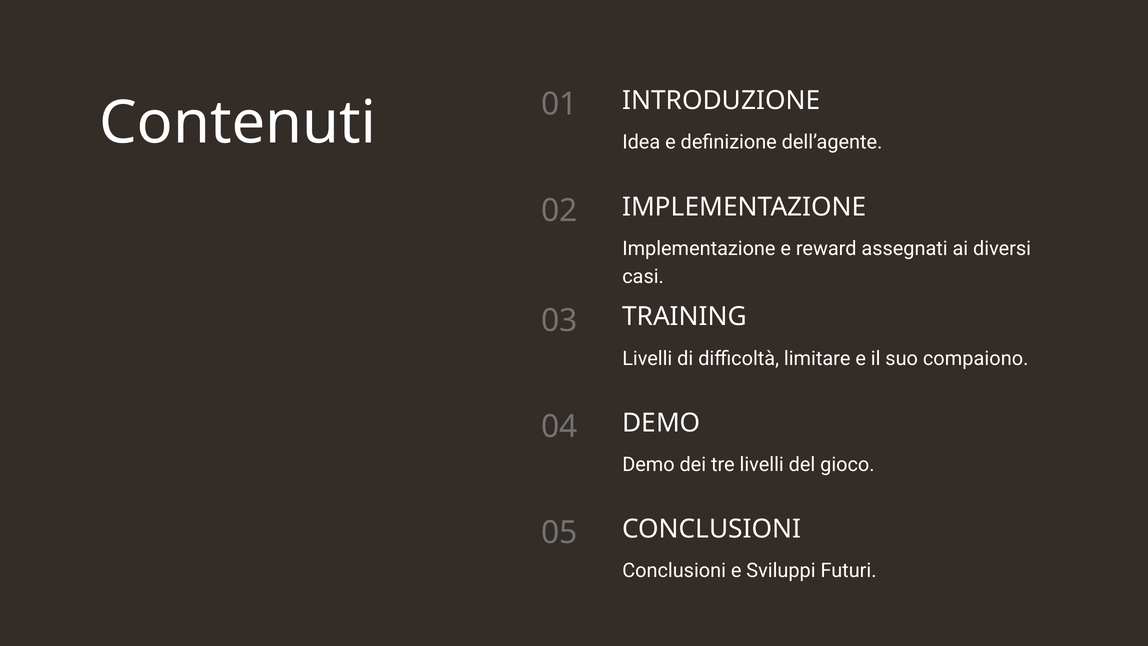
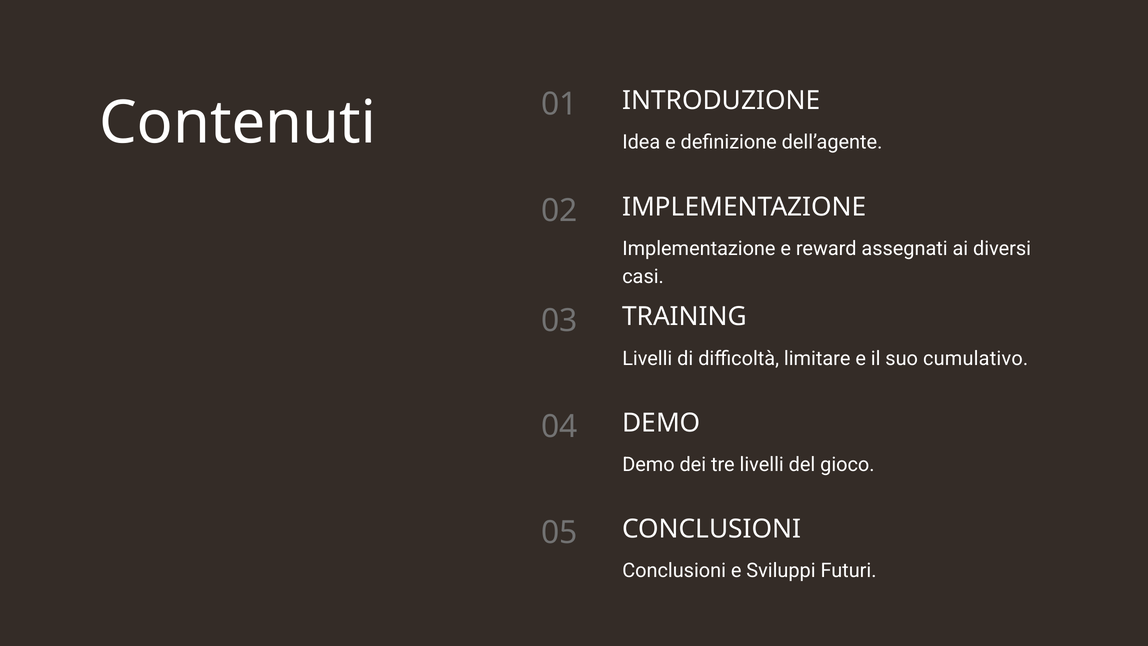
compaiono: compaiono -> cumulativo (976, 358)
